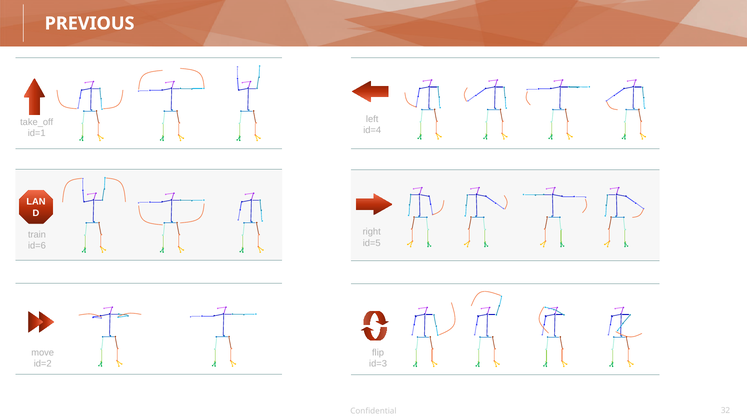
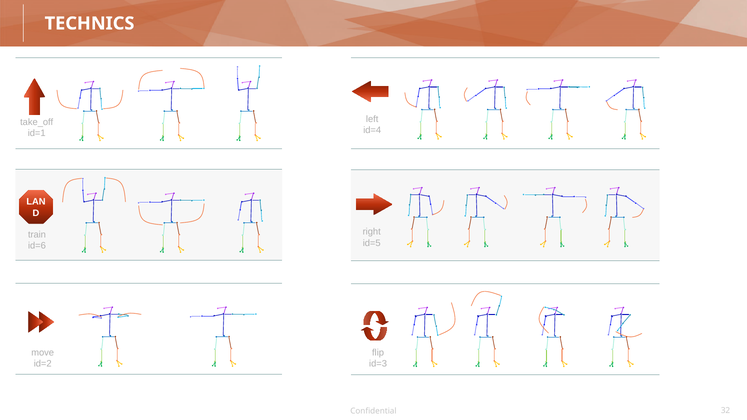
PREVIOUS: PREVIOUS -> TECHNICS (90, 23)
